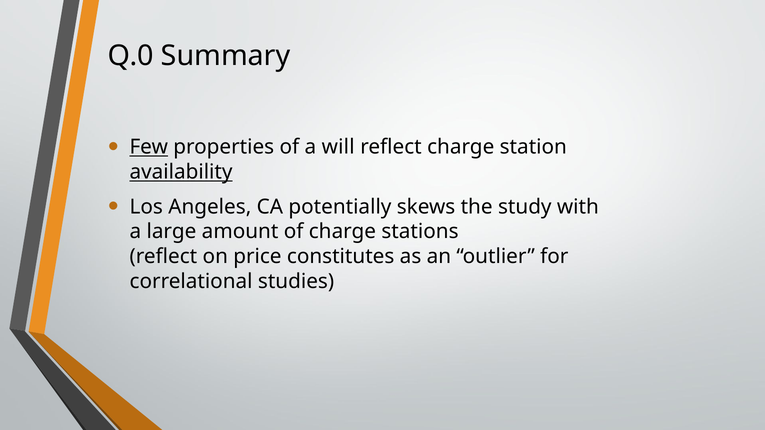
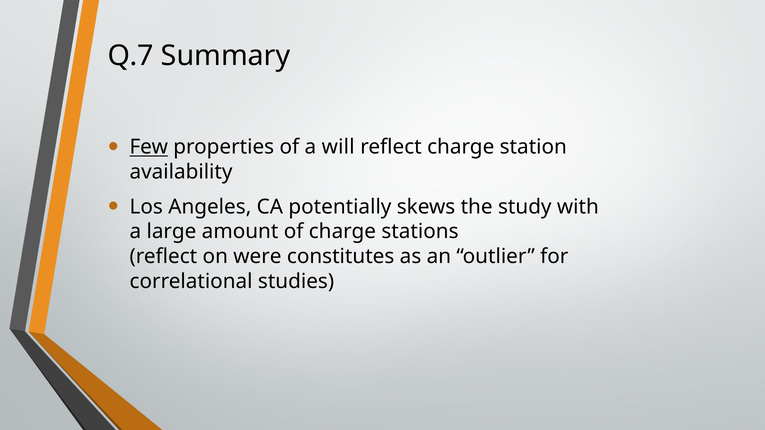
Q.0: Q.0 -> Q.7 (131, 56)
availability underline: present -> none (181, 172)
price: price -> were (257, 257)
